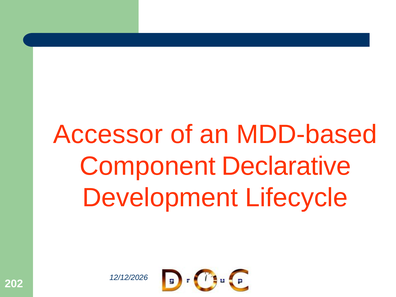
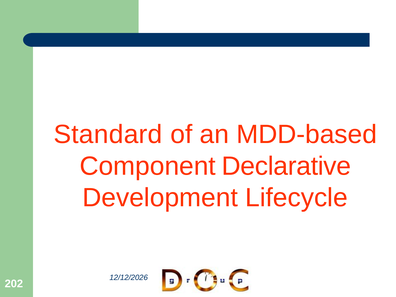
Accessor: Accessor -> Standard (108, 134)
